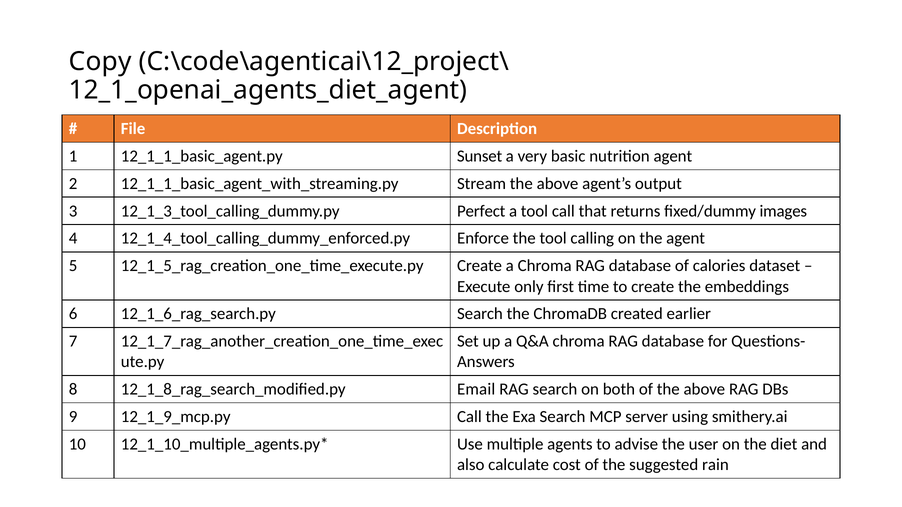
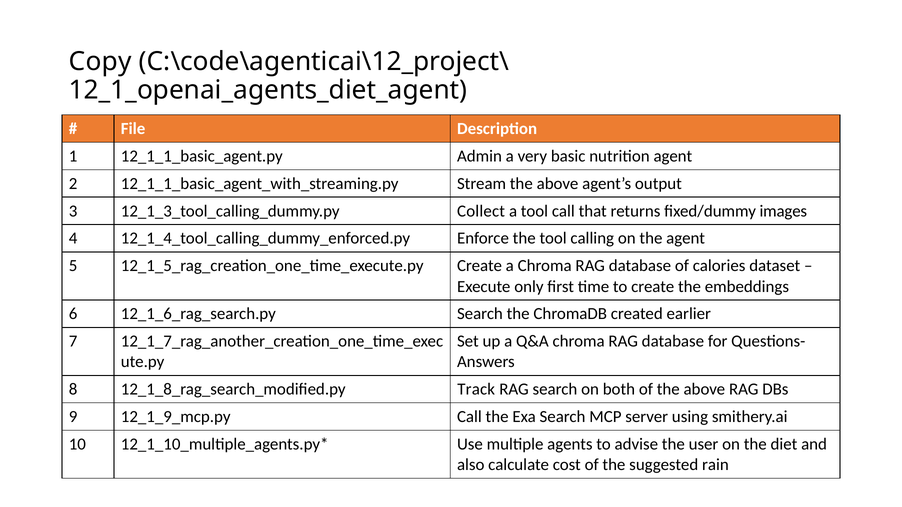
Sunset: Sunset -> Admin (479, 156)
Perfect: Perfect -> Collect (481, 211)
Email: Email -> Track (476, 390)
